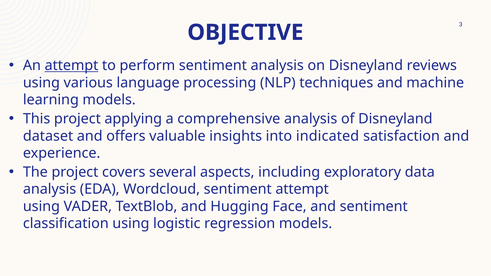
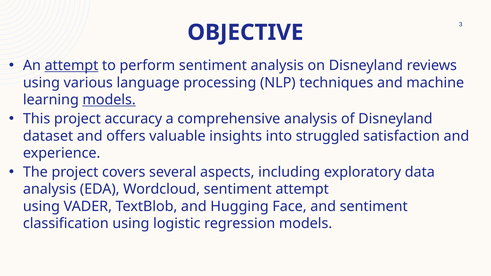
models underline: none -> present (109, 100)
applying: applying -> accuracy (133, 119)
indicated: indicated -> struggled (328, 136)
